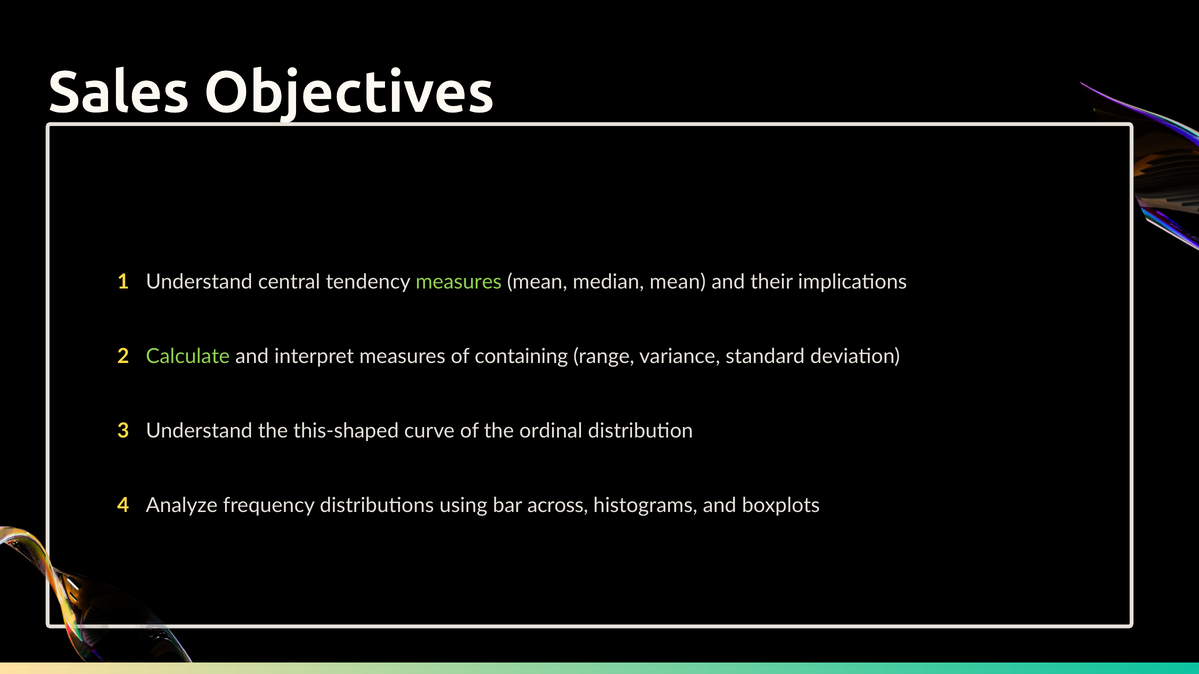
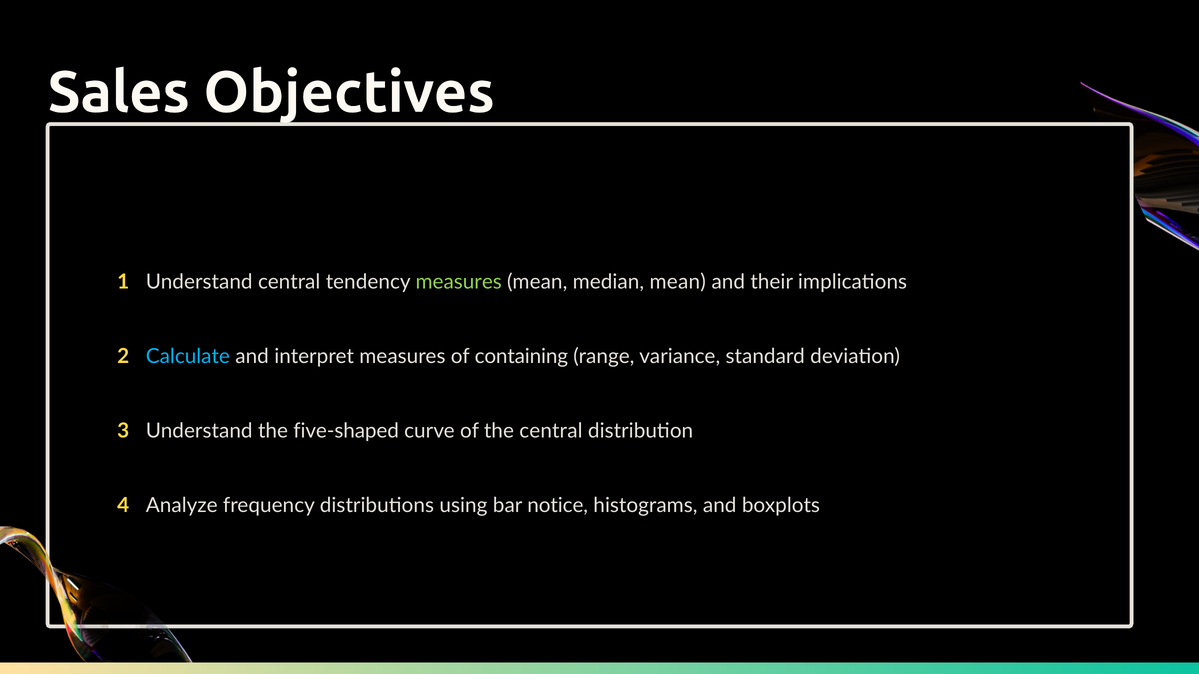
Calculate colour: light green -> light blue (188, 357)
this-shaped: this-shaped -> five-shaped (346, 431)
the ordinal: ordinal -> central (551, 431)
across: across -> notice (558, 506)
